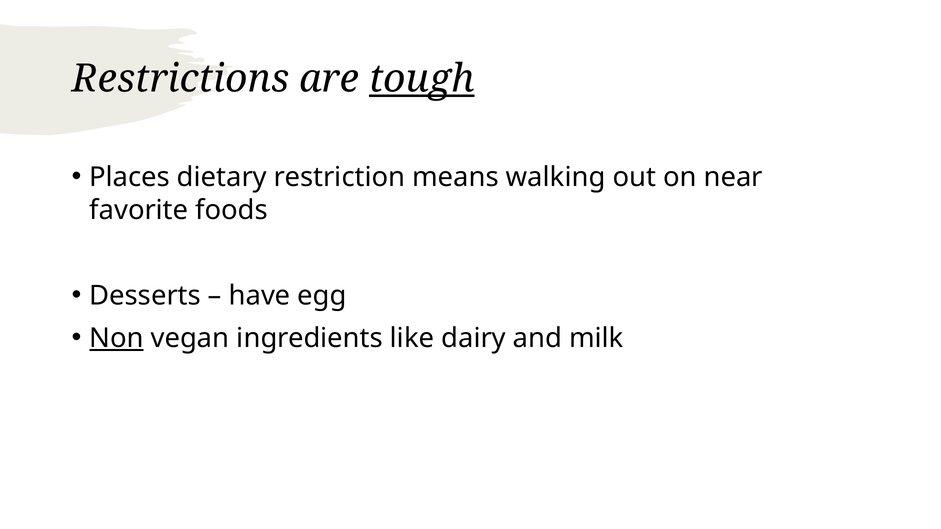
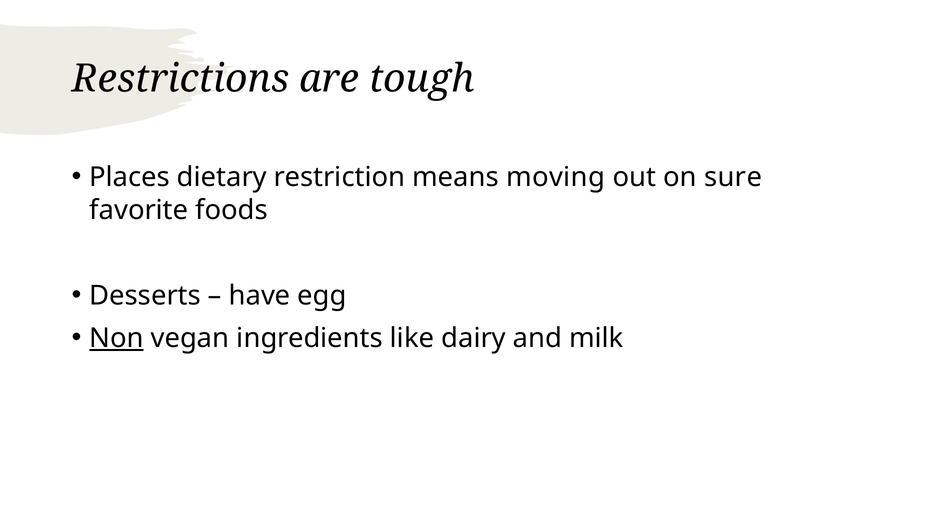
tough underline: present -> none (422, 79)
walking: walking -> moving (556, 177)
near: near -> sure (733, 177)
